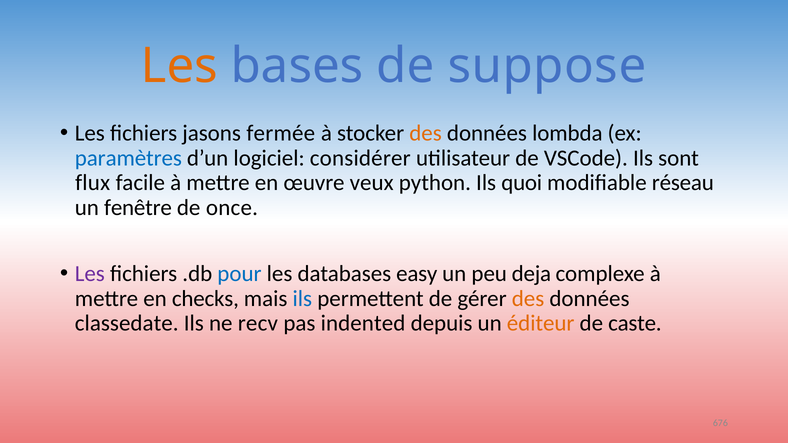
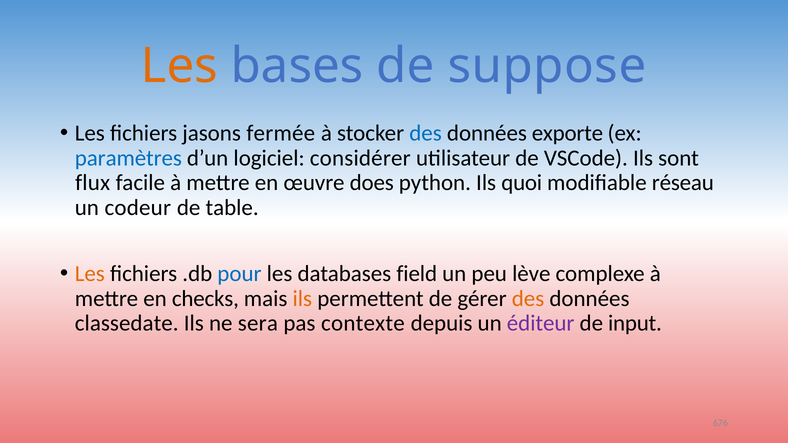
des colour: orange -> blue (426, 133)
lombda: lombda -> exporte (567, 133)
veux: veux -> does (372, 183)
fenêtre: fenêtre -> codeur (138, 208)
once: once -> table (232, 208)
Les colour: purple -> orange (90, 274)
easy: easy -> field (417, 274)
deja: deja -> lève (531, 274)
ils colour: blue -> orange (302, 299)
recv: recv -> sera (258, 323)
indented: indented -> contexte (363, 323)
éditeur colour: orange -> purple (541, 323)
caste: caste -> input (635, 323)
